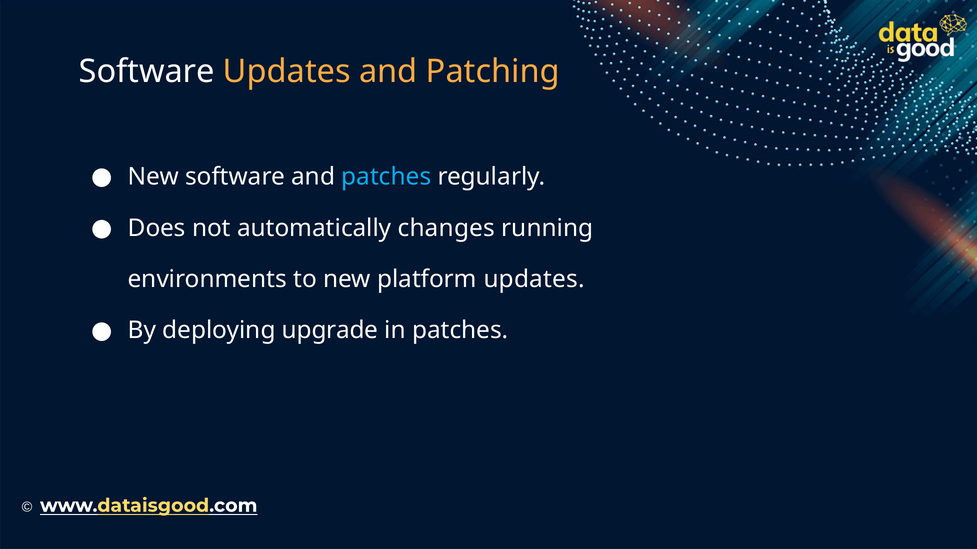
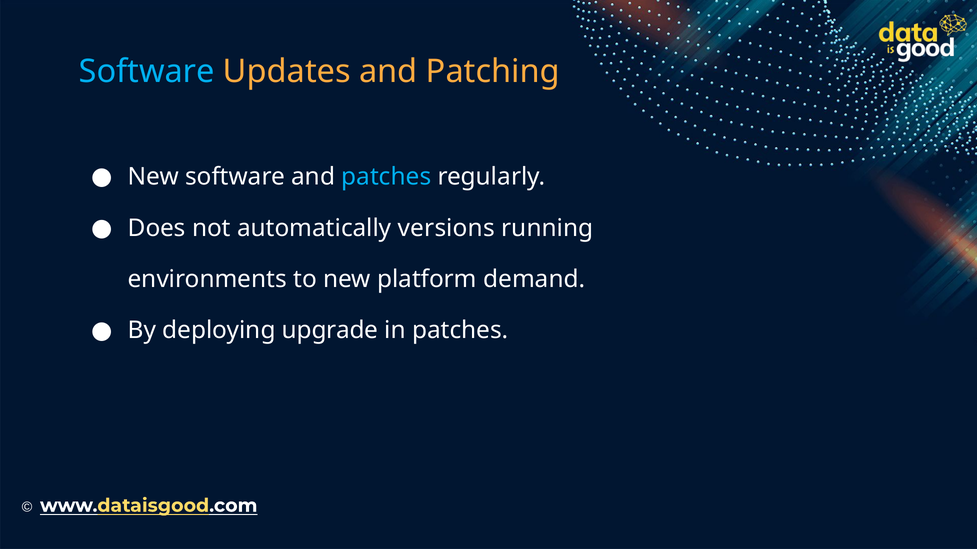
Software colour: white -> light blue (147, 72)
changes: changes -> versions (446, 228)
platform updates: updates -> demand (534, 280)
